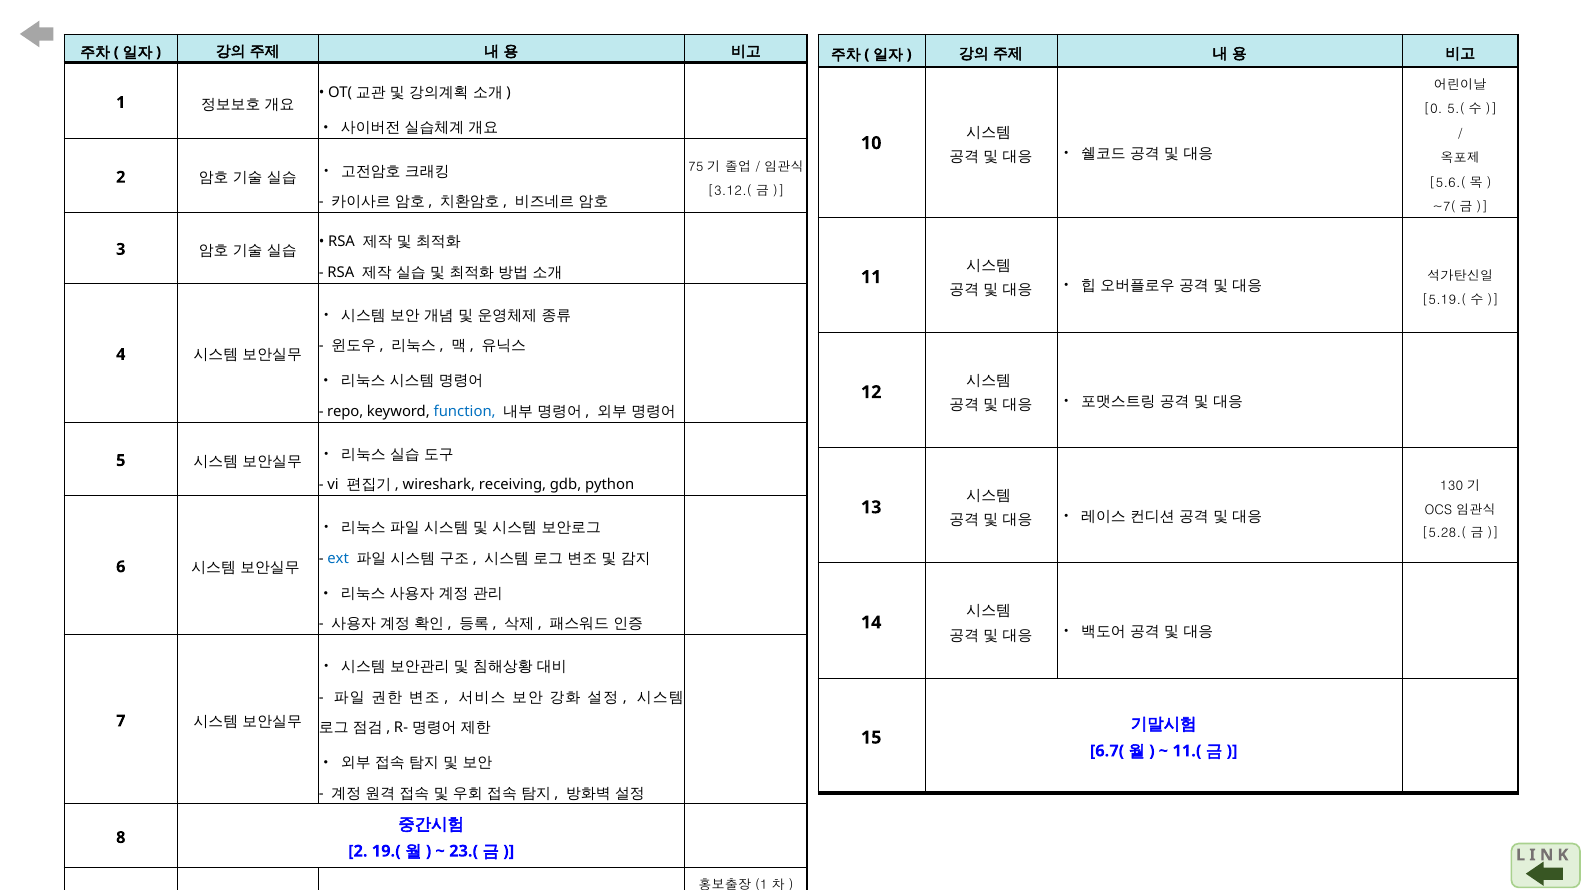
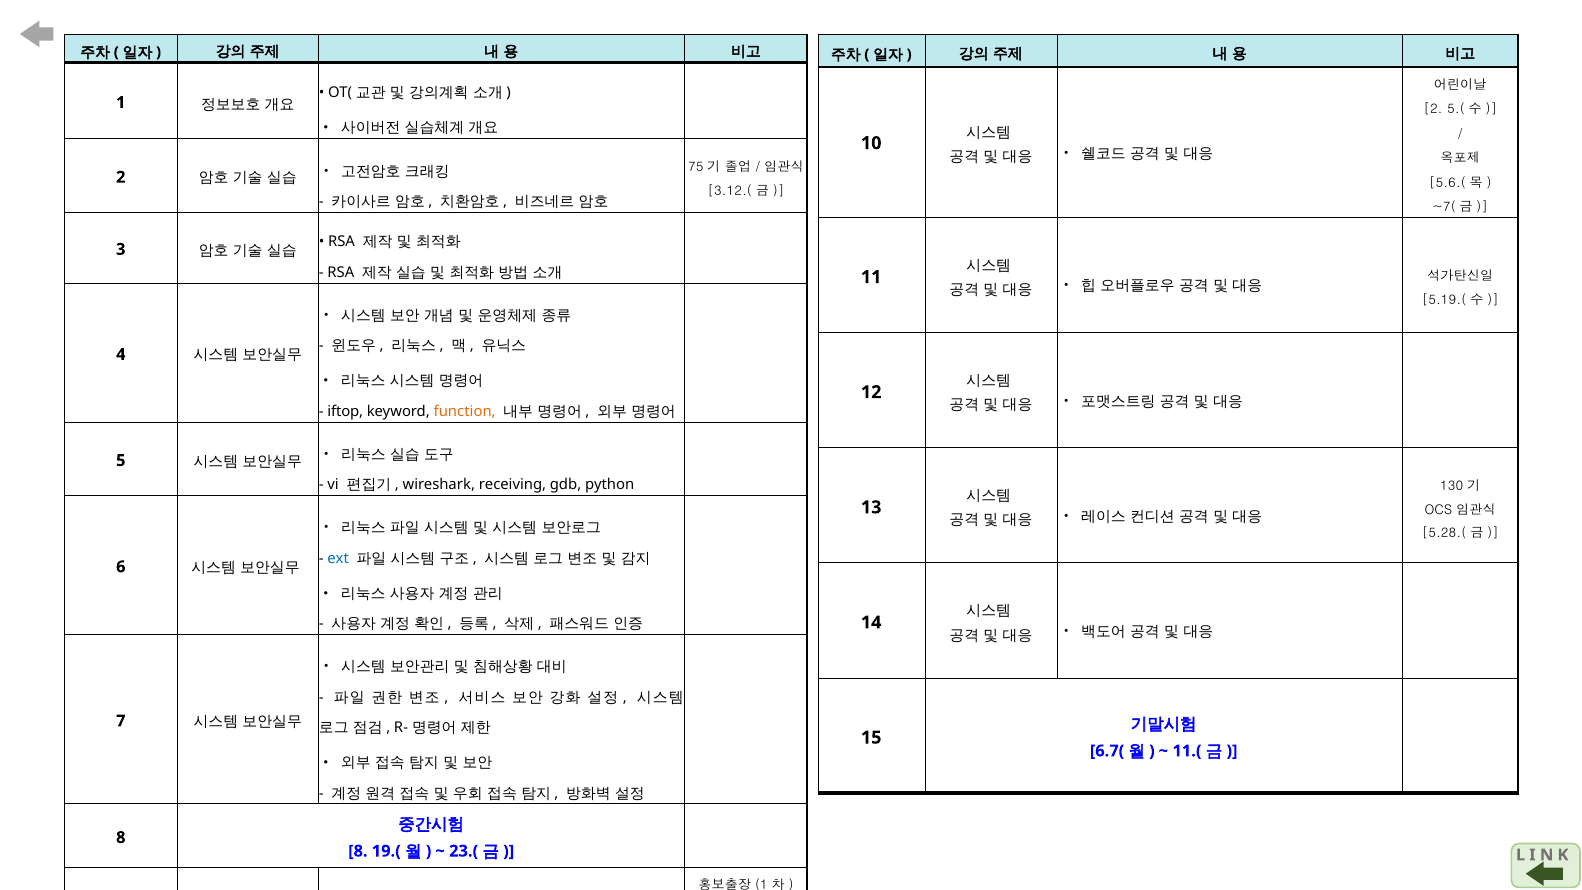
0: 0 -> 2 (1433, 110)
repo: repo -> iftop (345, 411)
function colour: blue -> orange (465, 411)
2: 2 -> 8 (358, 851)
